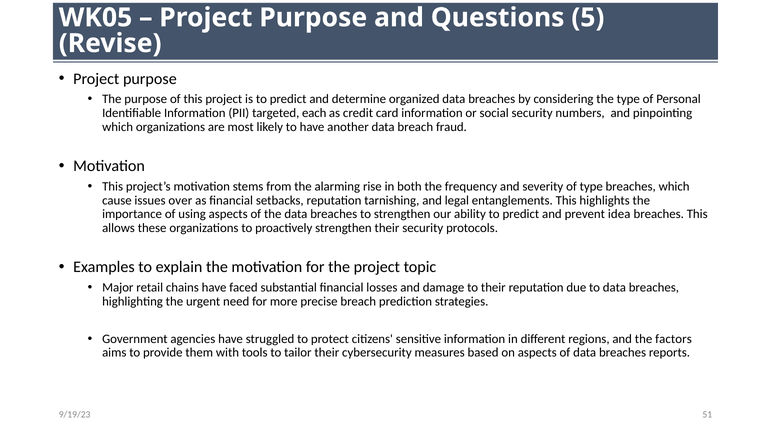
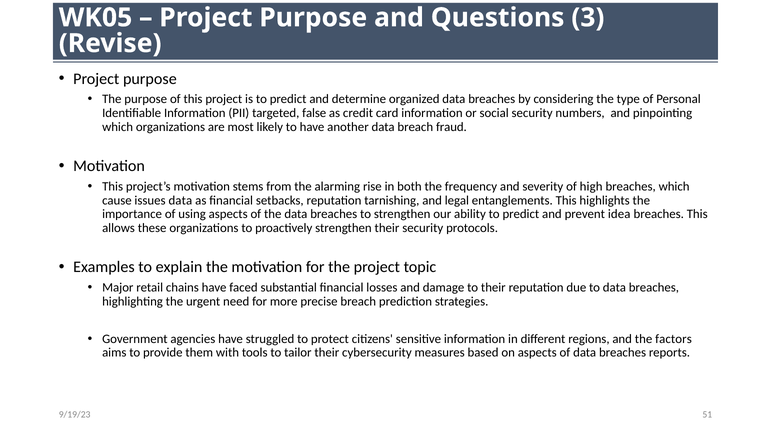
5: 5 -> 3 (588, 18)
each: each -> false (314, 113)
of type: type -> high (591, 186)
issues over: over -> data (180, 200)
